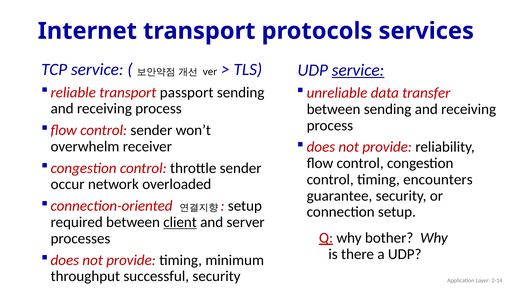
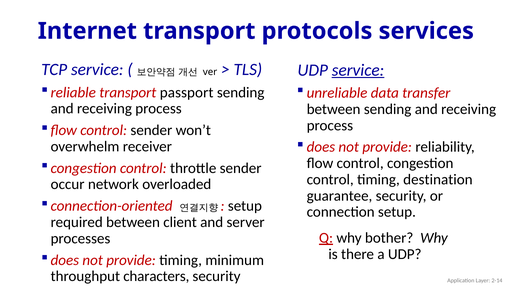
encounters: encounters -> destination (438, 180)
client underline: present -> none (180, 222)
successful: successful -> characters (156, 277)
